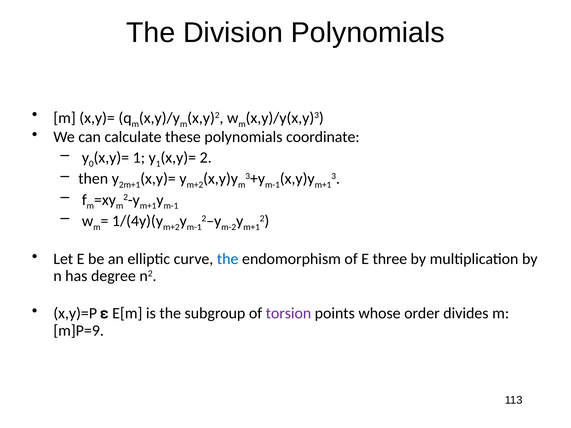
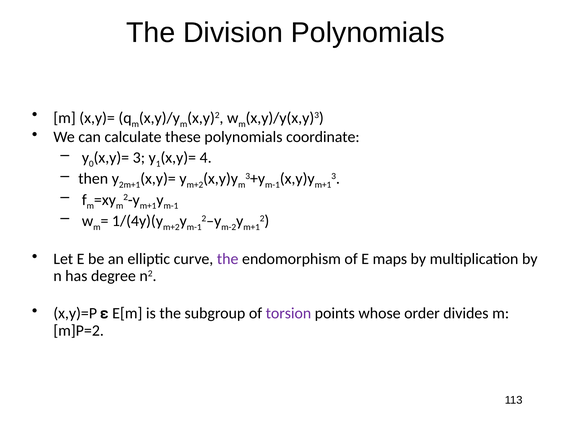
x,y)= 1: 1 -> 3 (139, 158)
x,y)= 2: 2 -> 4 (206, 158)
the colour: blue -> purple (228, 259)
three: three -> maps (390, 259)
m]P=9: m]P=9 -> m]P=2 (79, 331)
